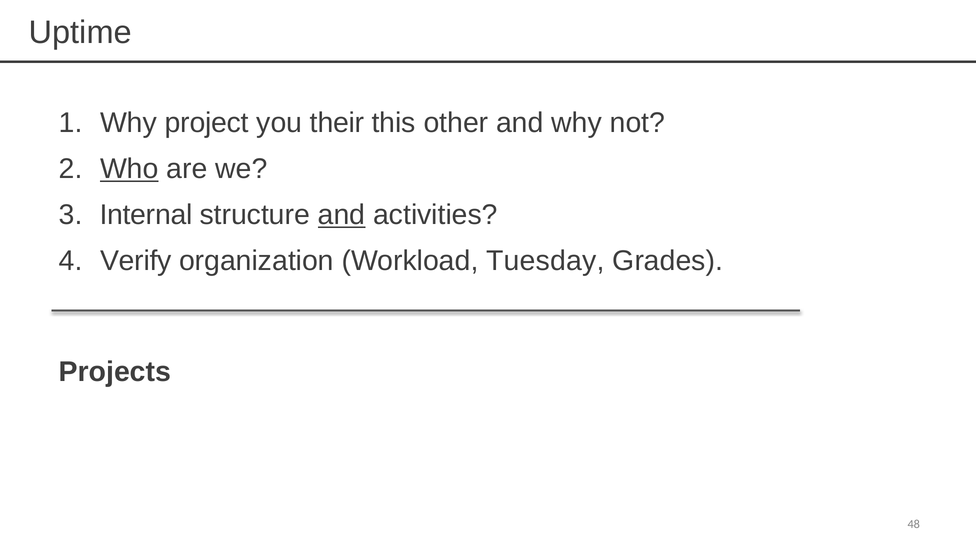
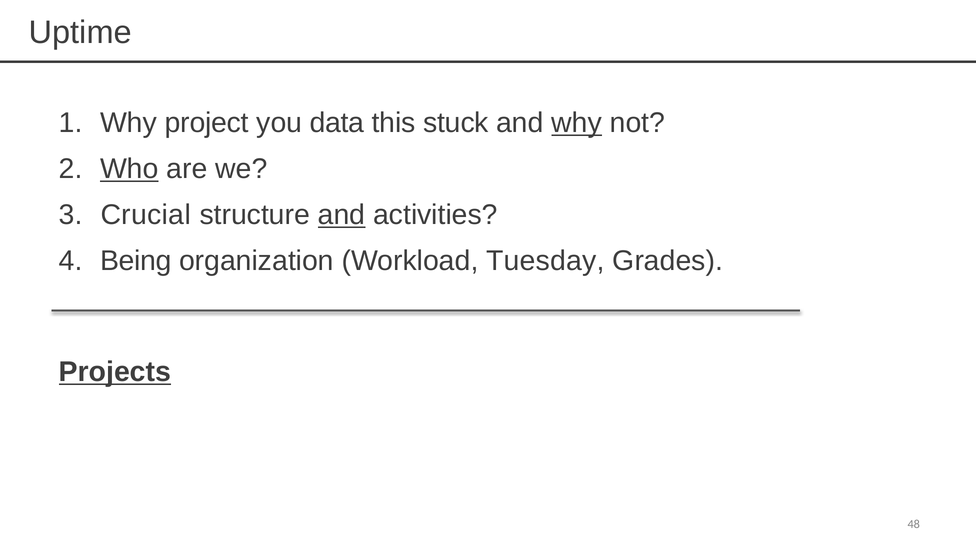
their: their -> data (337, 123)
other: other -> stuck (456, 123)
why underline: none -> present (577, 123)
Internal: Internal -> Crucial (146, 215)
Verify: Verify -> Being (136, 261)
Projects underline: none -> present (115, 372)
